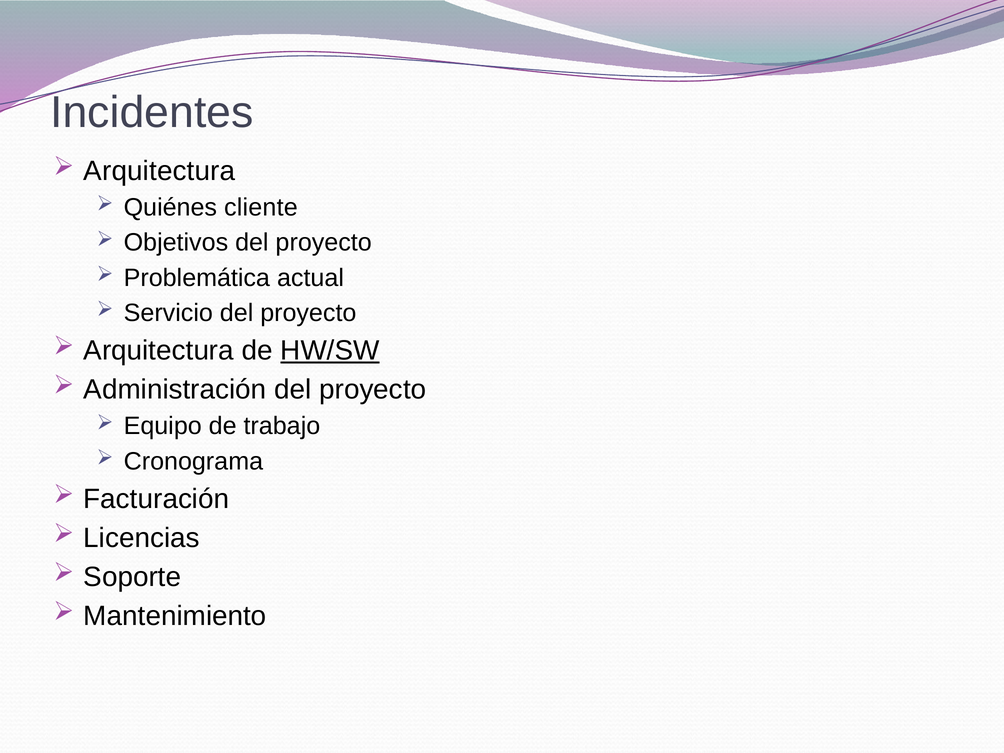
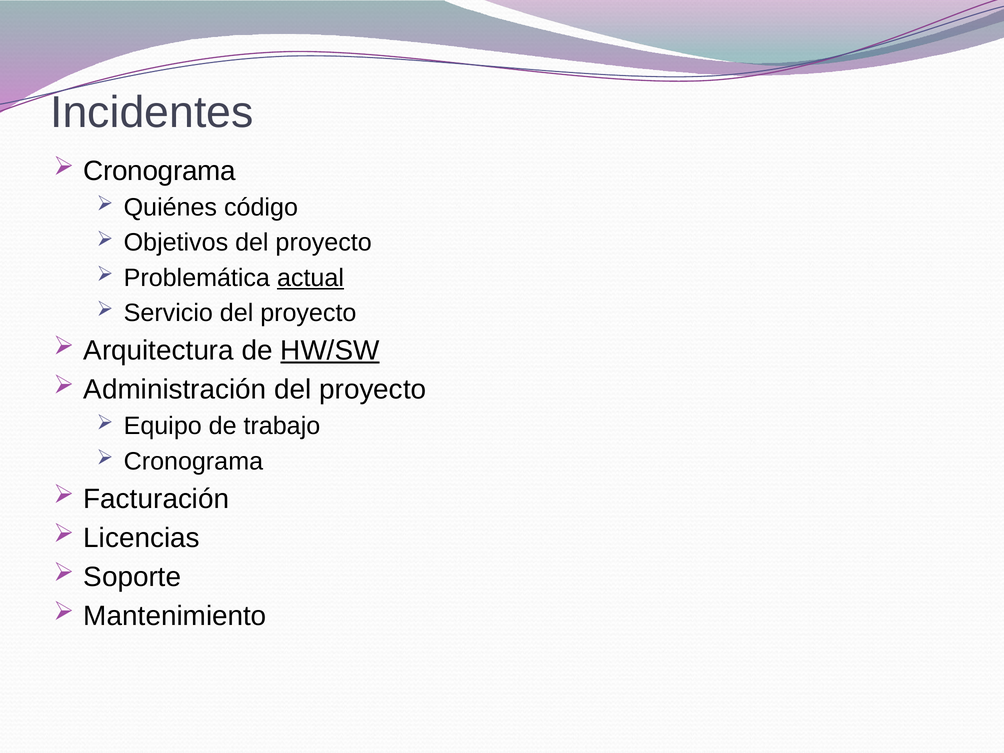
Arquitectura: Arquitectura -> Cronograma (160, 171)
cliente: cliente -> código (261, 208)
actual underline: none -> present (310, 278)
